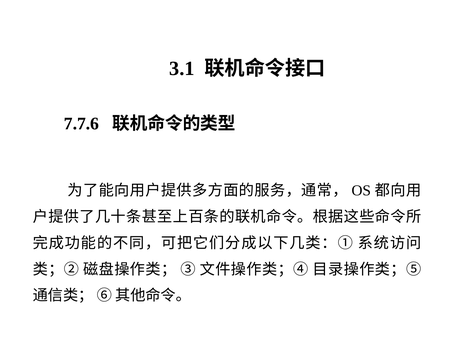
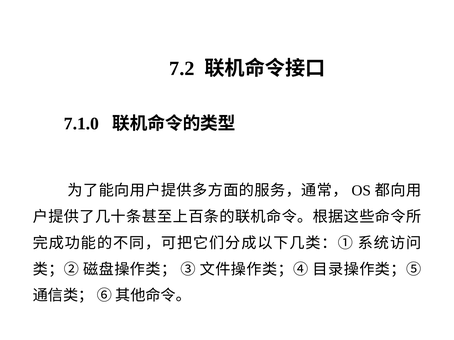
3.1: 3.1 -> 7.2 (182, 69)
7.7.6: 7.7.6 -> 7.1.0 (82, 124)
